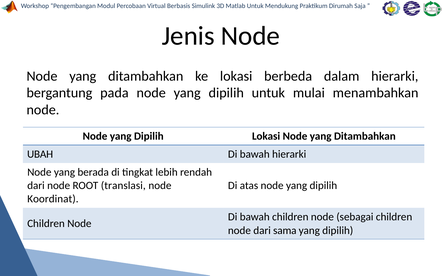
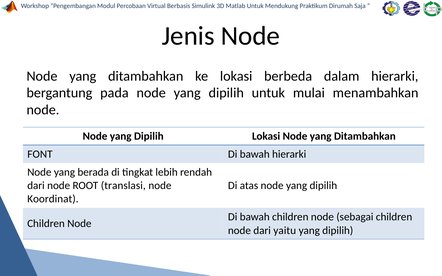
UBAH: UBAH -> FONT (40, 154)
sama: sama -> yaitu (285, 231)
